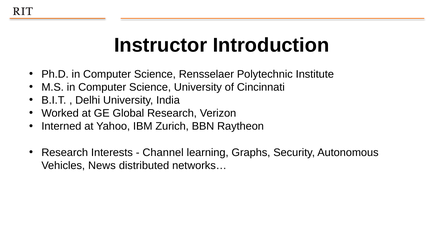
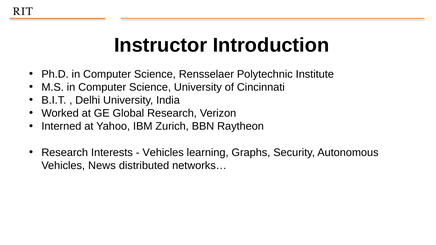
Channel: Channel -> Vehicles (163, 153)
